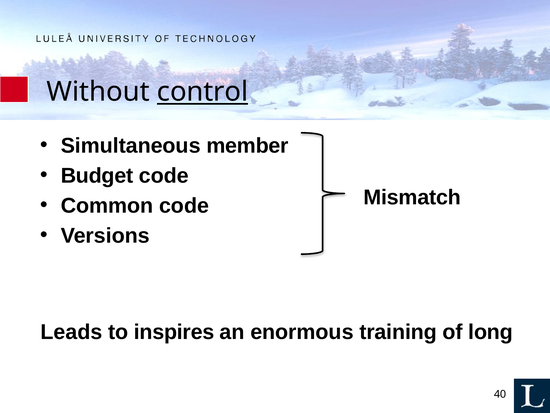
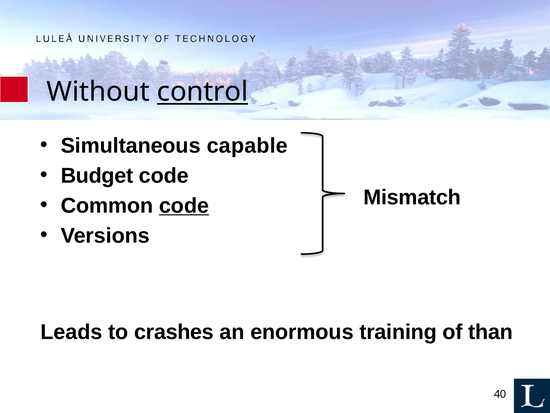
member: member -> capable (247, 145)
code underline: none -> present (184, 205)
inspires: inspires -> crashes (174, 332)
long: long -> than (491, 332)
